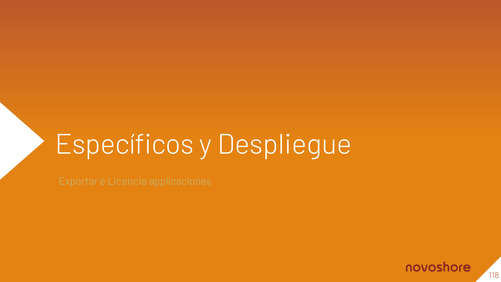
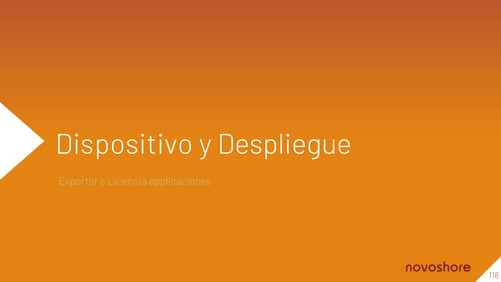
Específicos: Específicos -> Dispositivo (124, 145)
